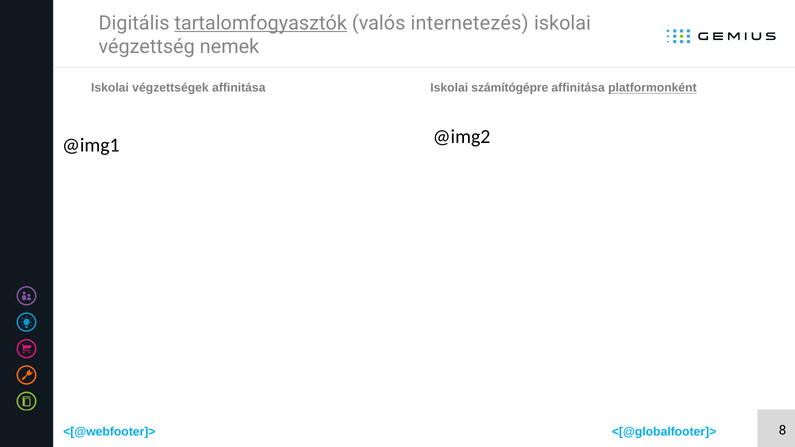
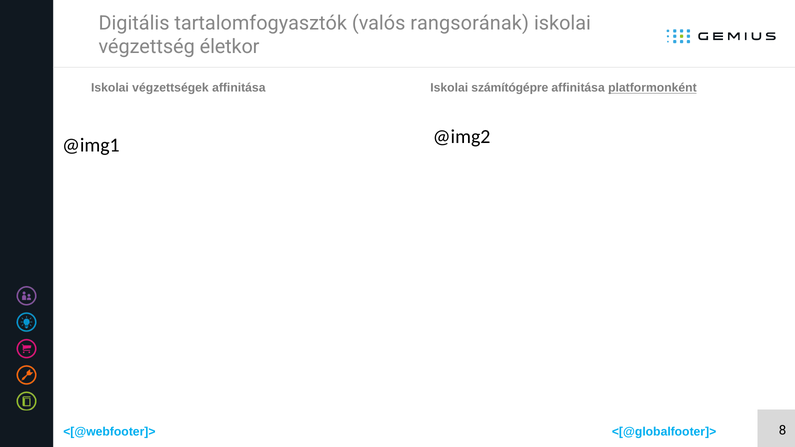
tartalomfogyasztók underline: present -> none (261, 23)
internetezés: internetezés -> rangsorának (470, 23)
nemek: nemek -> életkor (230, 47)
